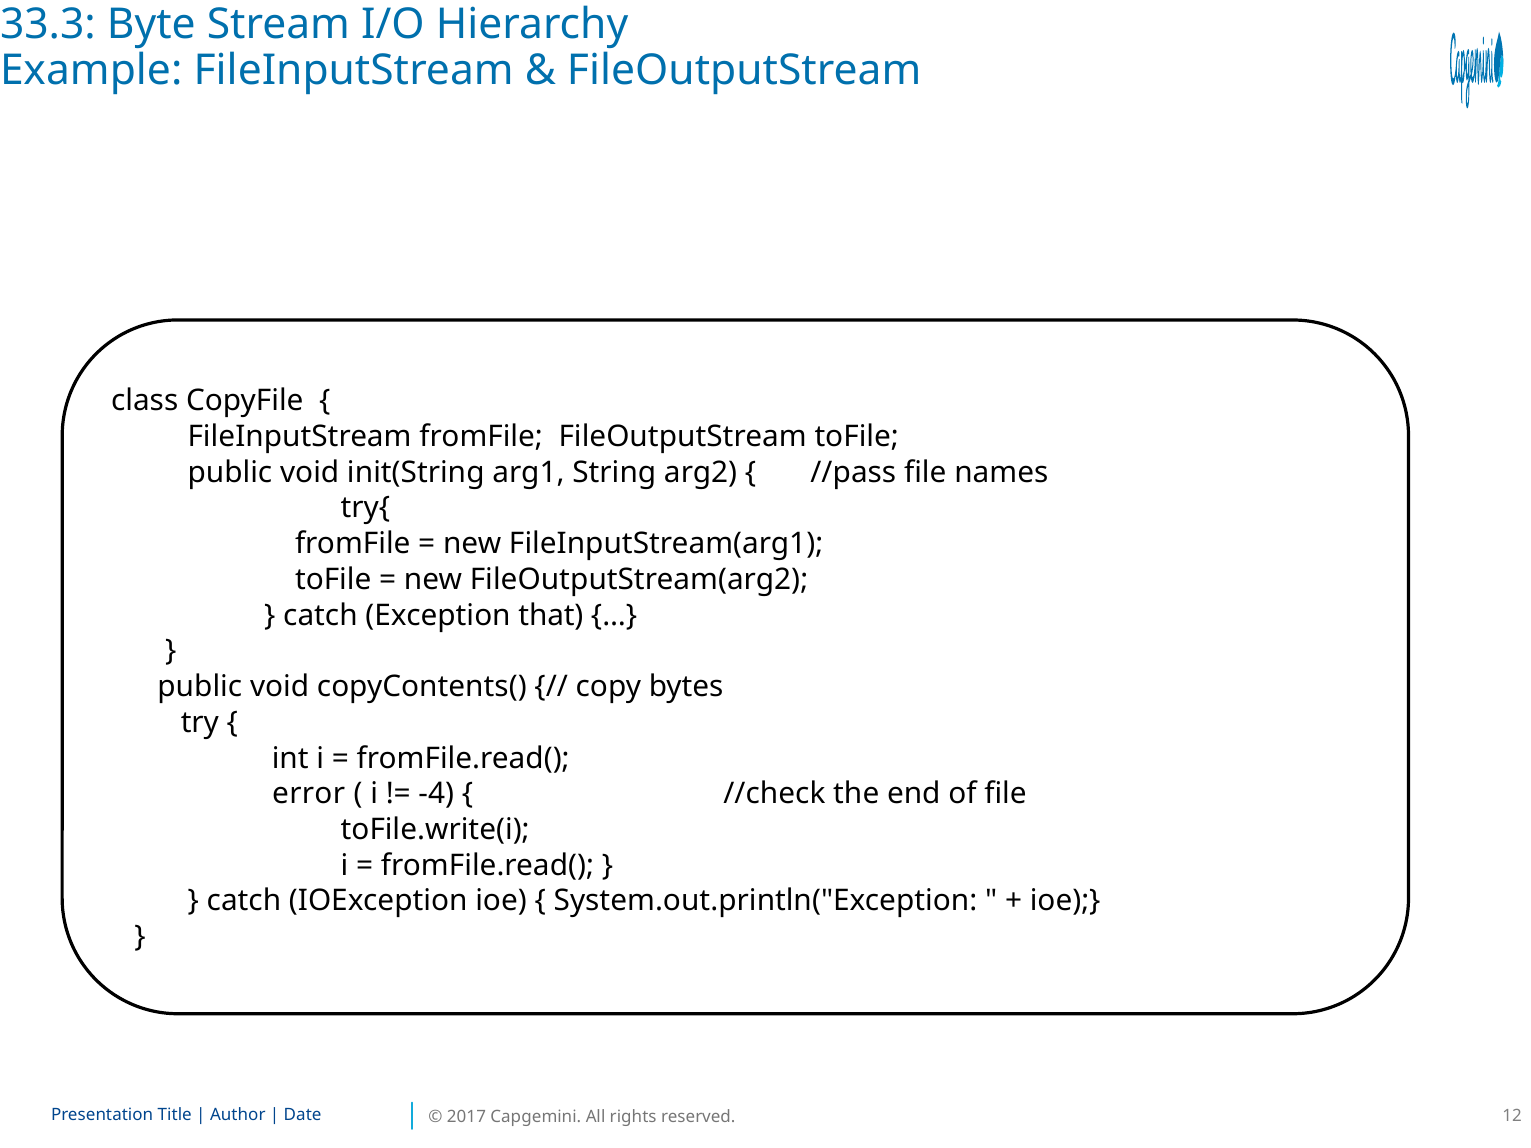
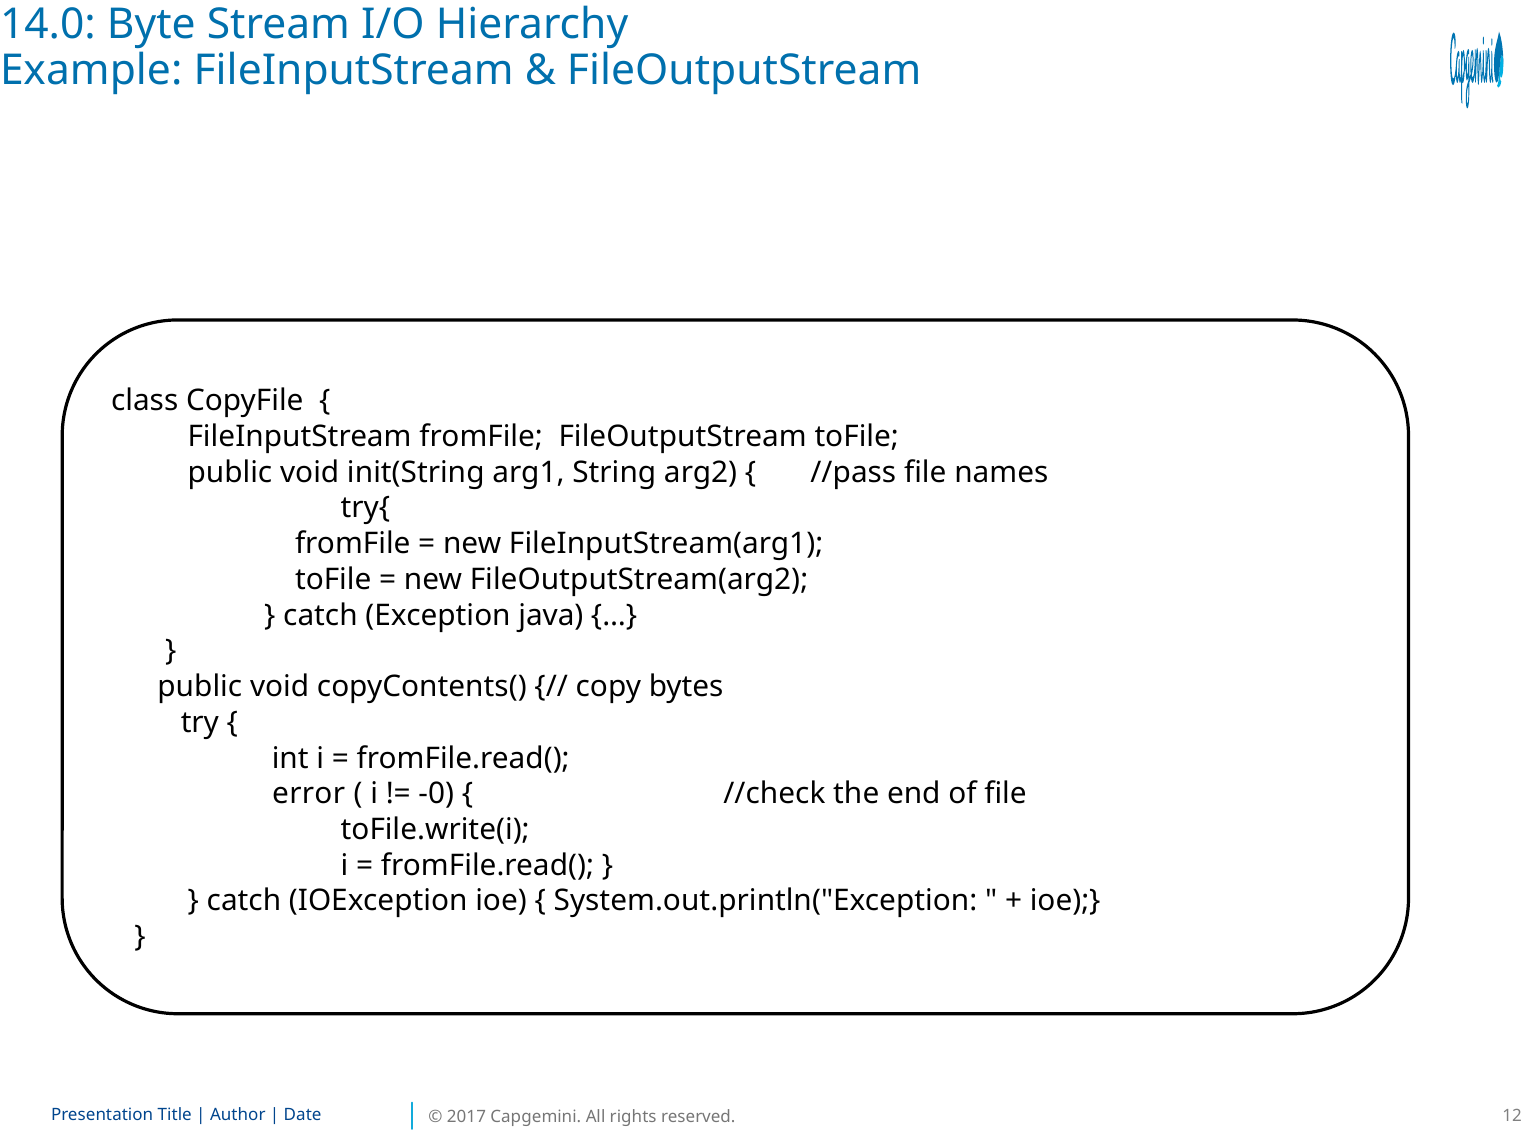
33.3: 33.3 -> 14.0 (48, 24)
that: that -> java (551, 615)
-4: -4 -> -0 (436, 794)
